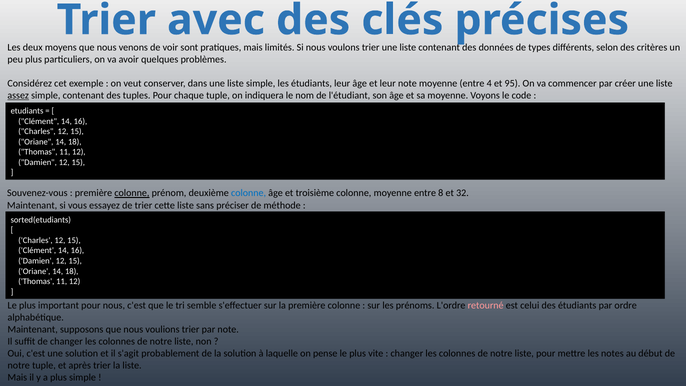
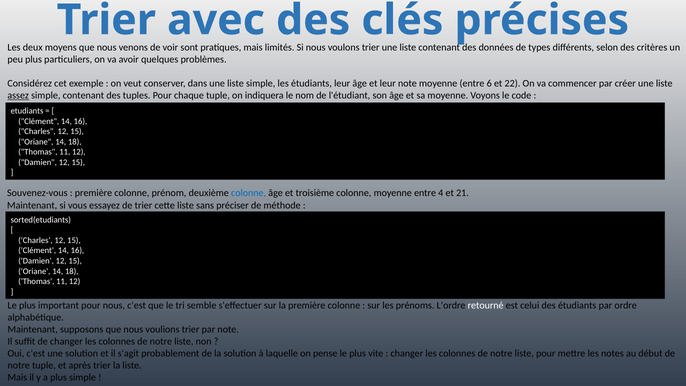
4: 4 -> 6 (489, 84)
95: 95 -> 22 (512, 84)
colonne underline: present -> none (132, 193)
8: 8 -> 4 (441, 193)
32: 32 -> 21 (462, 193)
retourné colour: pink -> white (486, 305)
